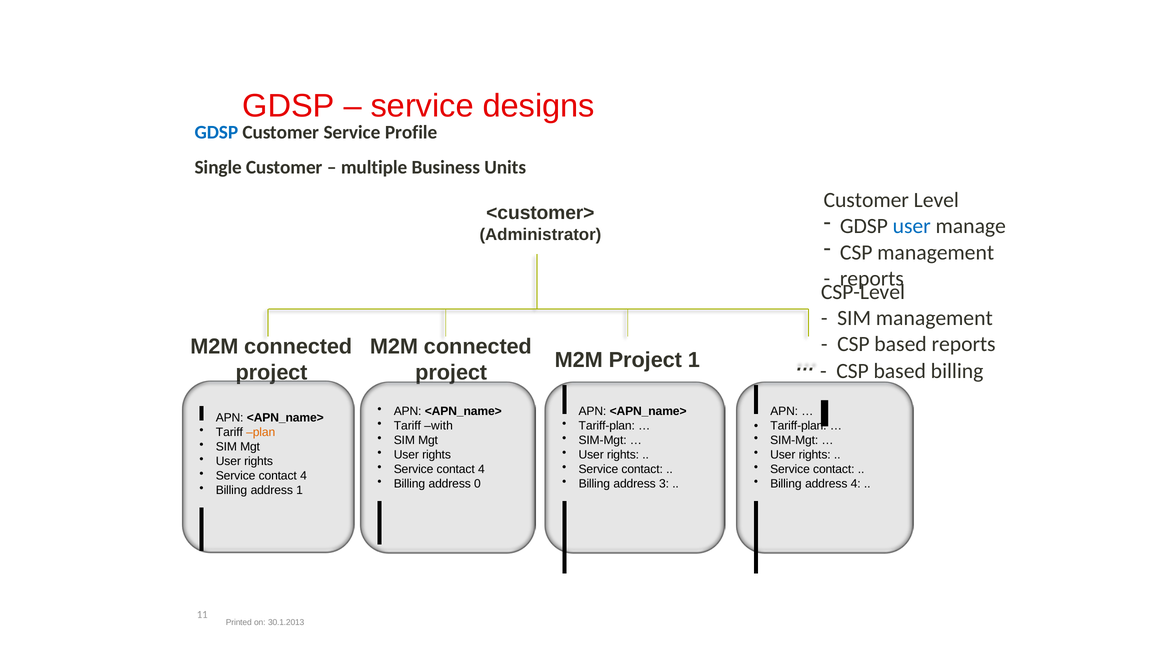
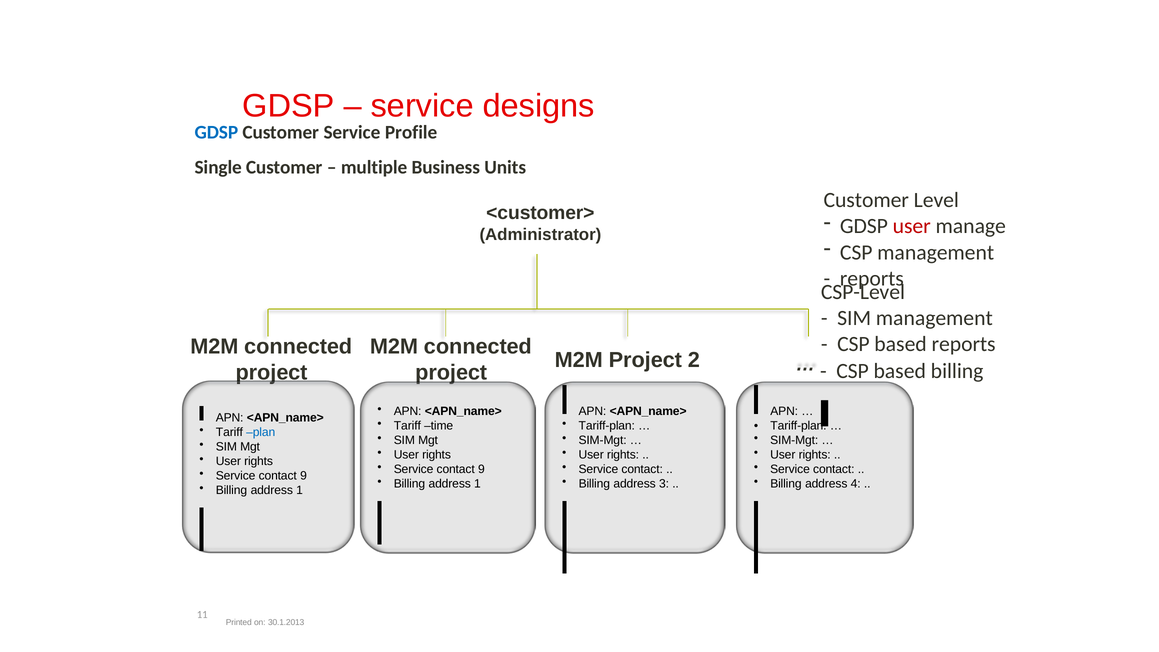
user colour: blue -> red (912, 226)
Project 1: 1 -> 2 (694, 360)
with: with -> time (439, 426)
plan colour: orange -> blue (261, 432)
4: 4 -> 9 (481, 469)
4: 4 -> 9 (303, 476)
0: 0 -> 1 (477, 484)
